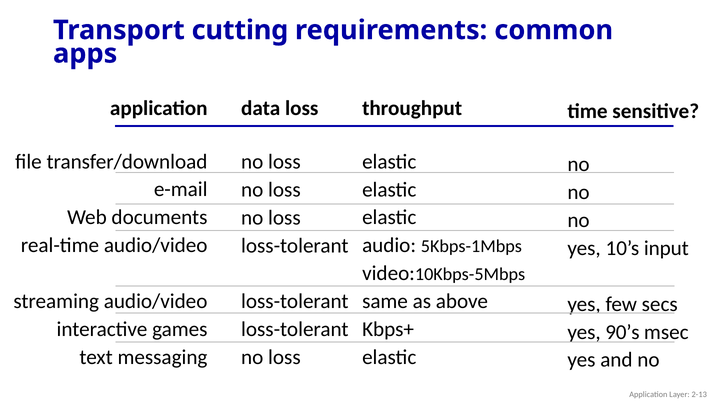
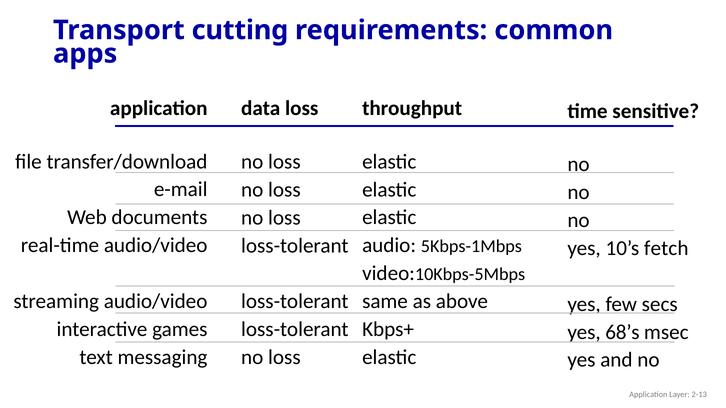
input: input -> fetch (666, 249)
90’s: 90’s -> 68’s (622, 332)
